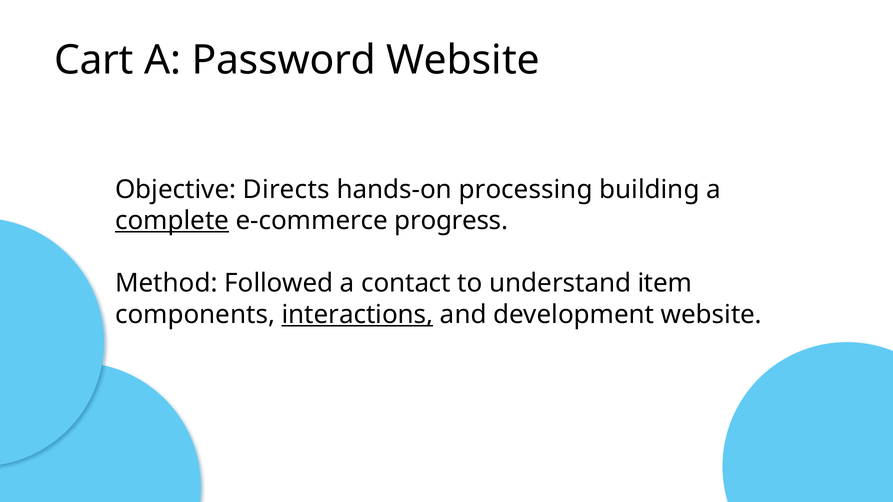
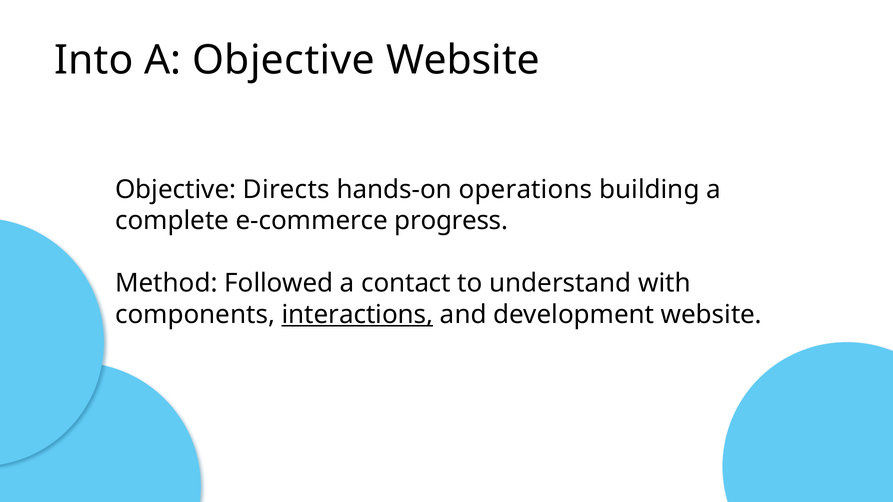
Cart: Cart -> Into (94, 60)
A Password: Password -> Objective (284, 60)
processing: processing -> operations (526, 190)
complete underline: present -> none (172, 221)
item: item -> with (665, 283)
